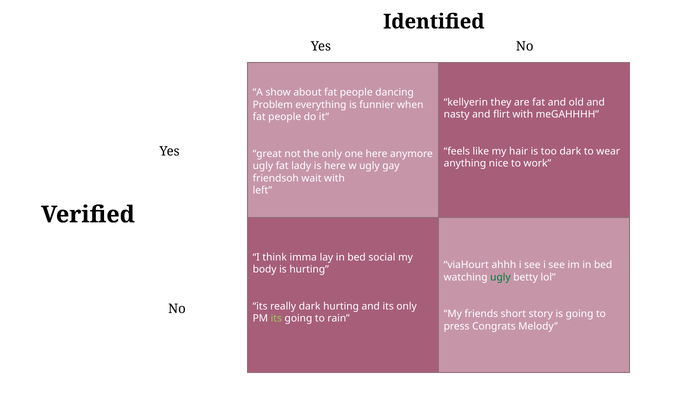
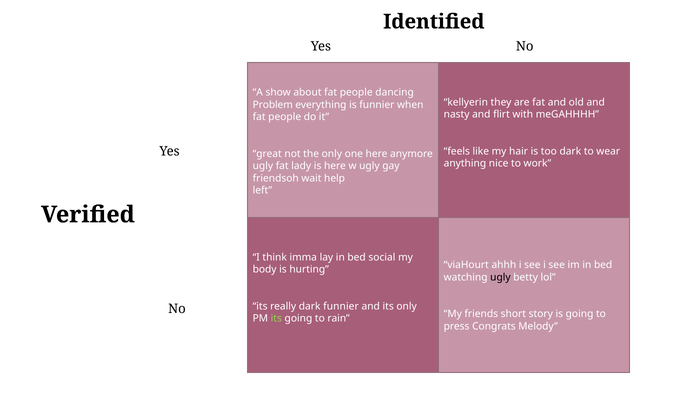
wait with: with -> help (335, 178)
ugly colour: green -> black (500, 277)
dark hurting: hurting -> funnier (341, 306)
